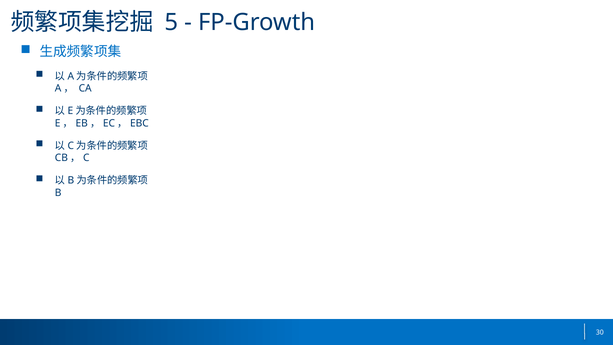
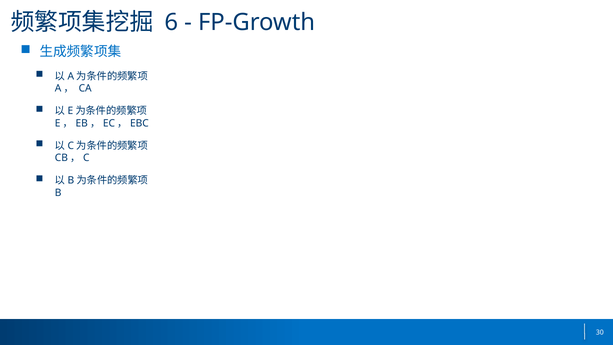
5: 5 -> 6 (171, 22)
